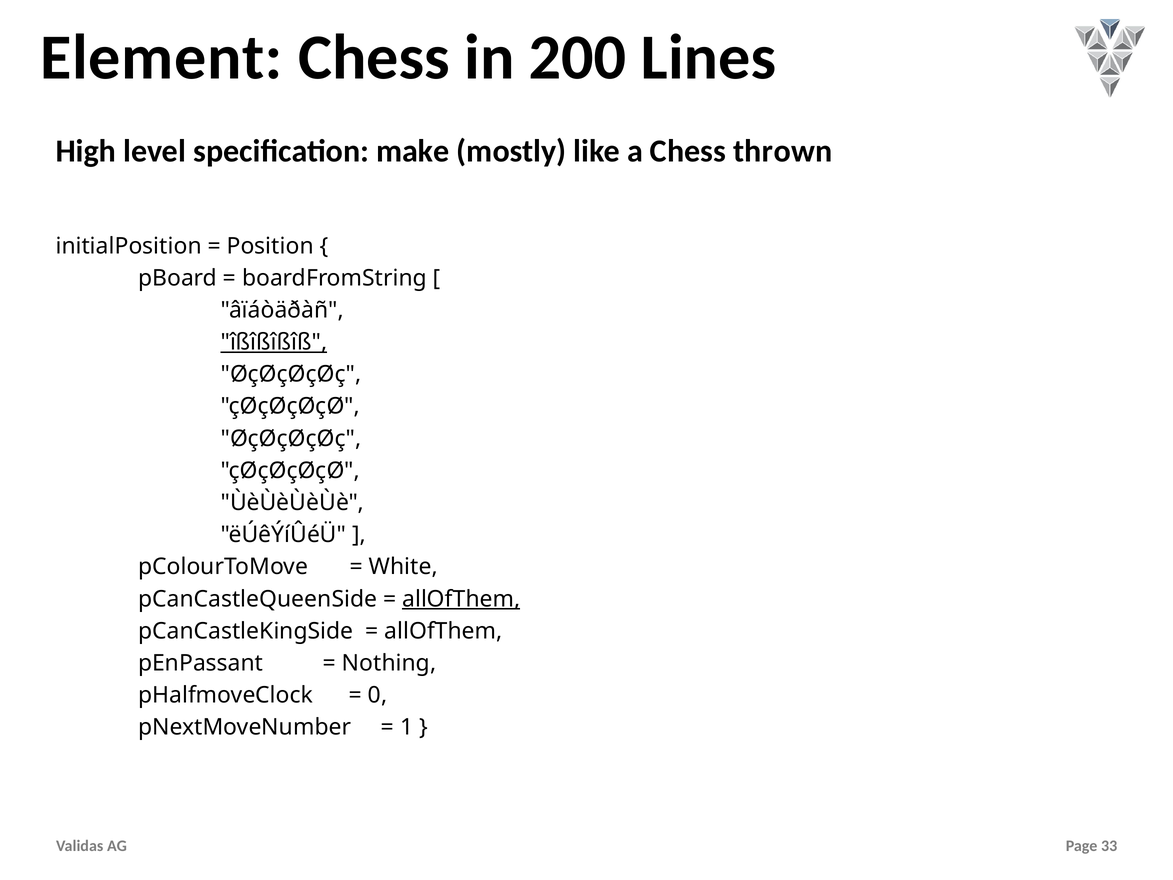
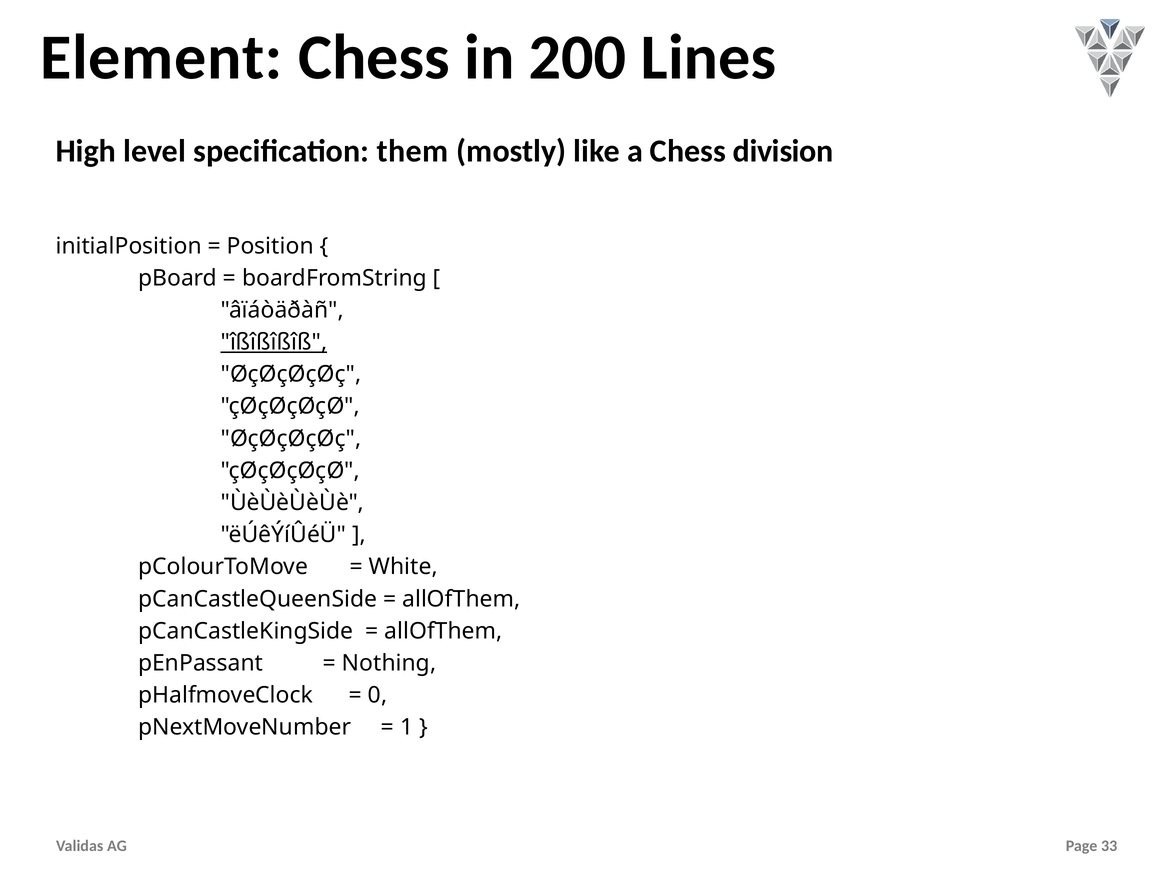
make: make -> them (413, 151)
thrown: thrown -> division (783, 151)
allOfThem underline: present -> none (461, 599)
